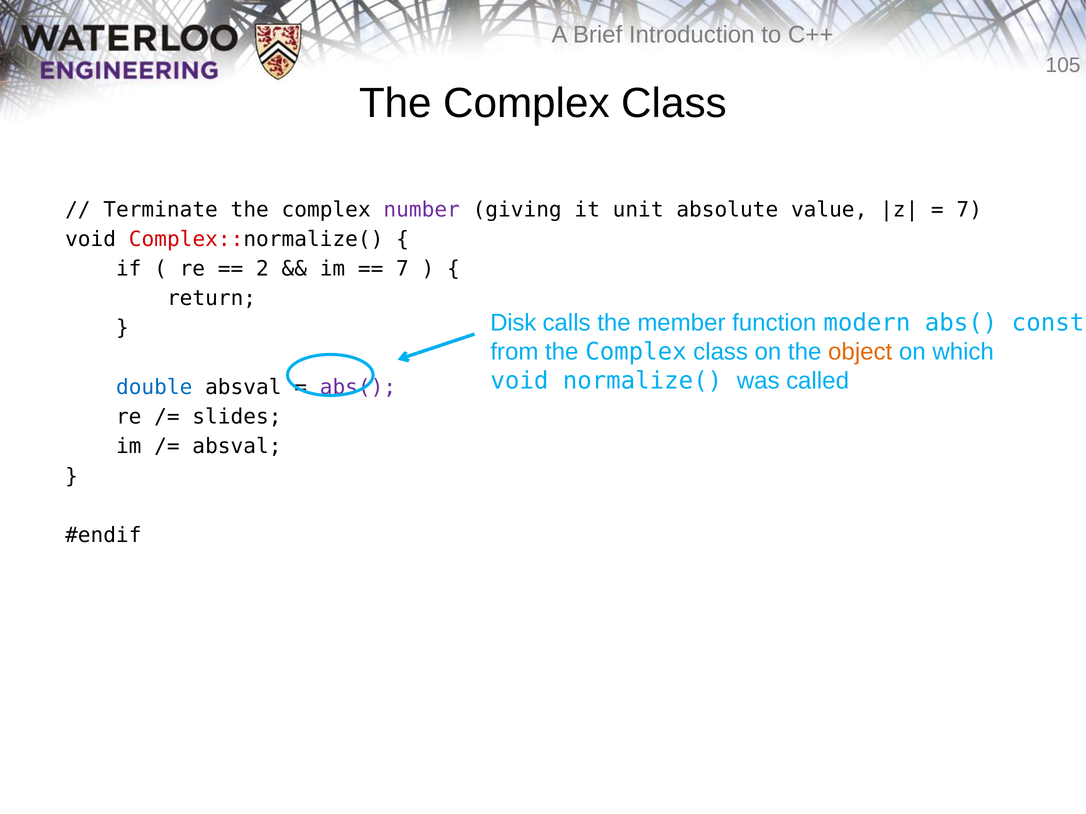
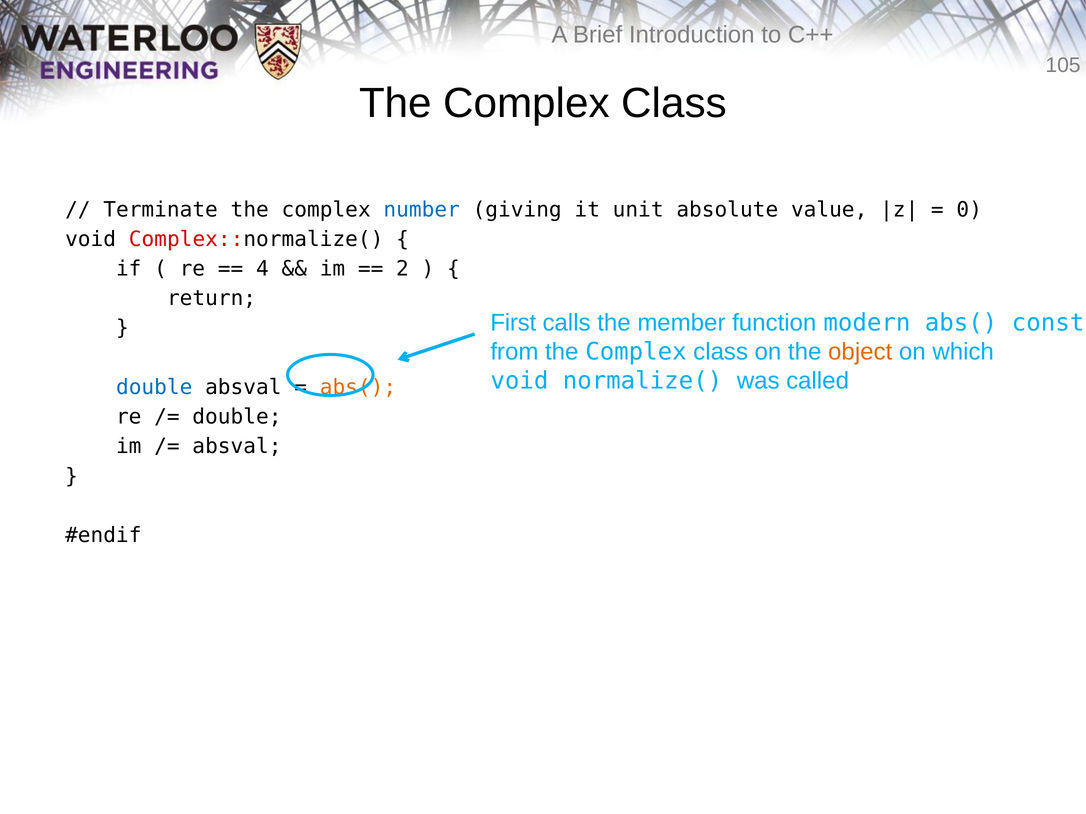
number colour: purple -> blue (422, 210)
7: 7 -> 0 (969, 210)
2: 2 -> 4 (262, 269)
7: 7 -> 2 (402, 269)
Disk: Disk -> First (513, 323)
abs( colour: purple -> orange (358, 387)
slides: slides -> double (237, 417)
